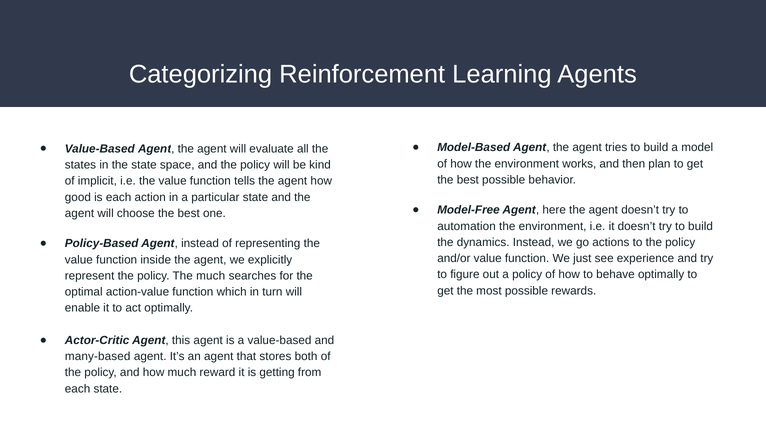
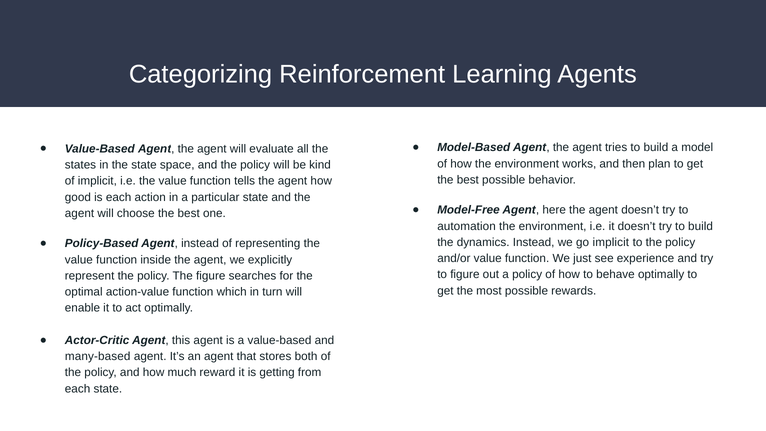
go actions: actions -> implicit (611, 242)
The much: much -> figure (211, 276)
